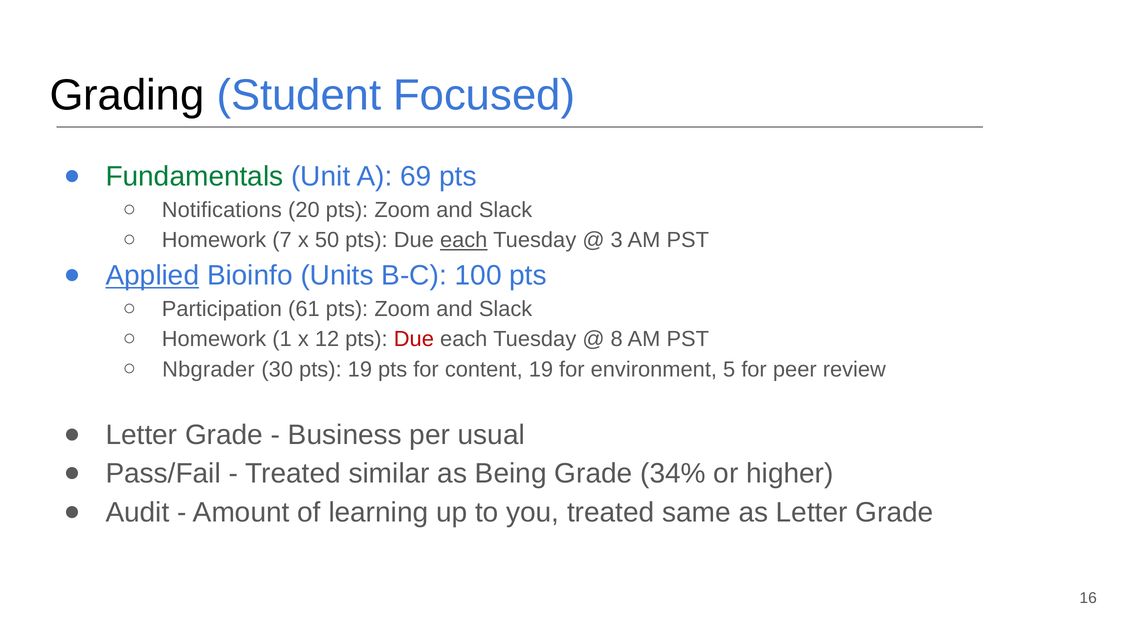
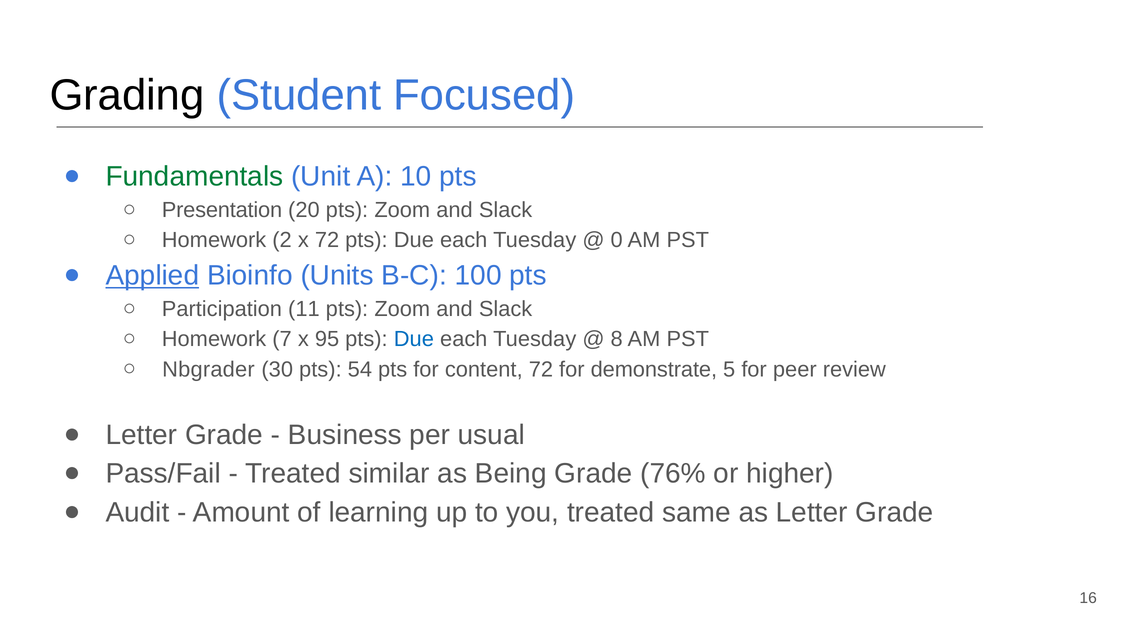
69: 69 -> 10 (416, 177)
Notifications: Notifications -> Presentation (222, 210)
7: 7 -> 2 (282, 240)
x 50: 50 -> 72 (327, 240)
each underline: present -> none (464, 240)
3: 3 -> 0 (617, 240)
61: 61 -> 11 (304, 309)
1: 1 -> 7 (282, 339)
12: 12 -> 95 (327, 339)
Due colour: red -> blue (414, 339)
pts 19: 19 -> 54 (360, 369)
content 19: 19 -> 72 (541, 369)
environment: environment -> demonstrate (654, 369)
34%: 34% -> 76% (673, 473)
